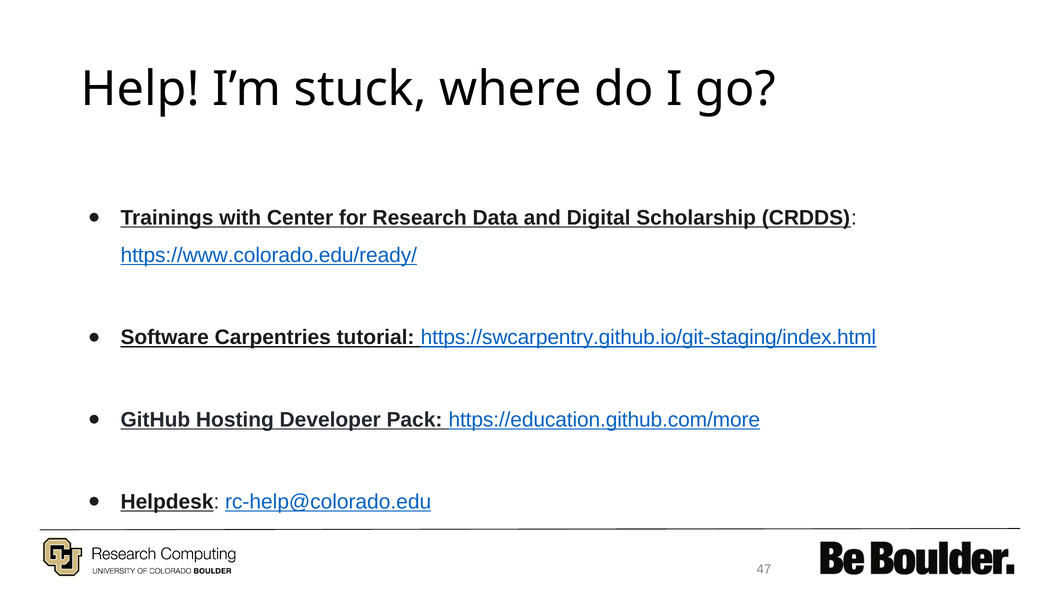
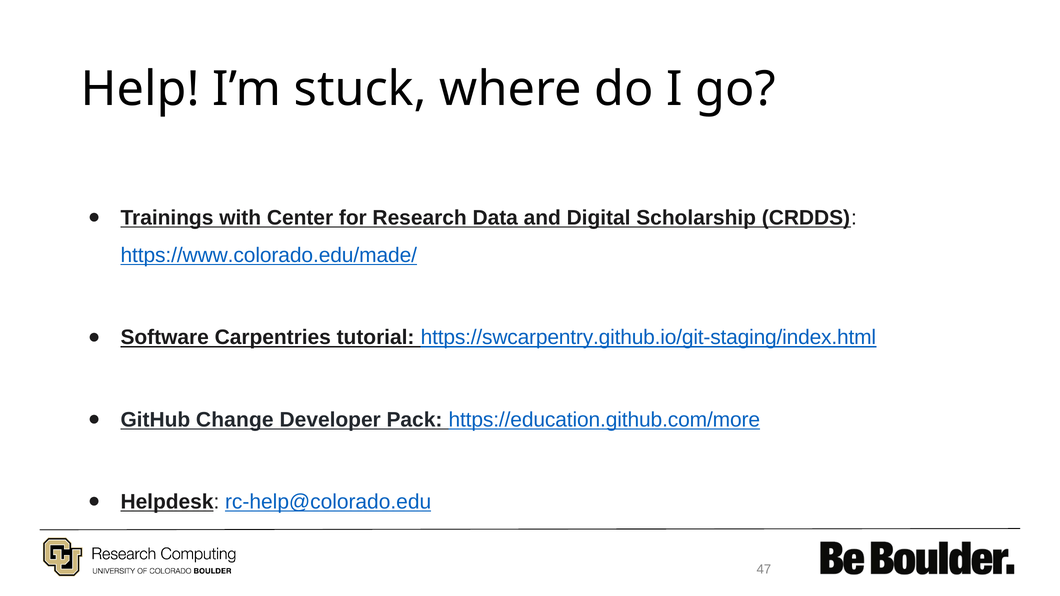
https://www.colorado.edu/ready/: https://www.colorado.edu/ready/ -> https://www.colorado.edu/made/ (269, 256)
Hosting: Hosting -> Change (235, 420)
